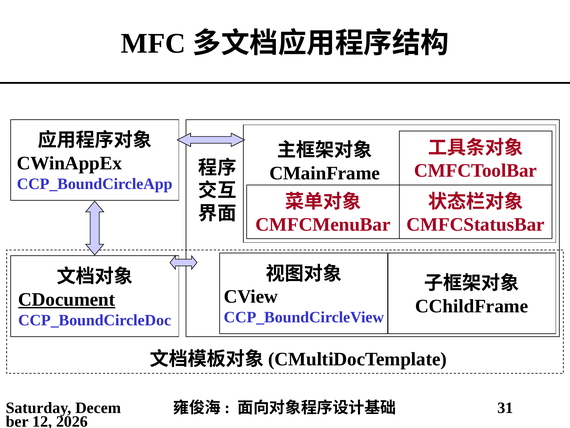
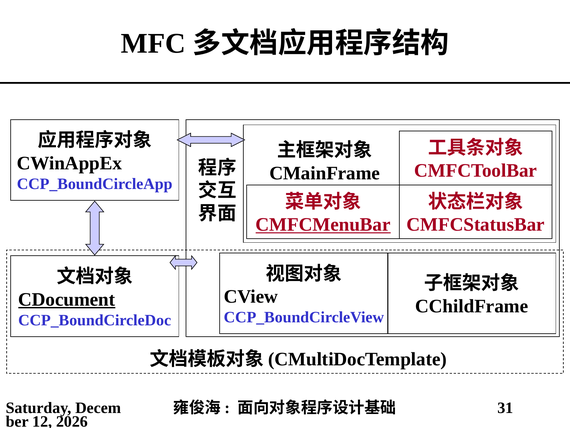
CMFCMenuBar underline: none -> present (323, 224)
